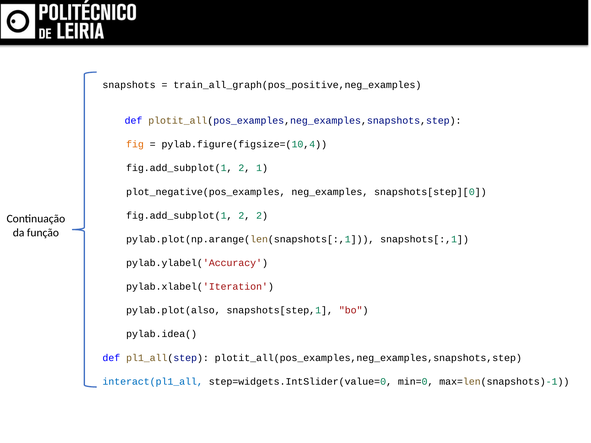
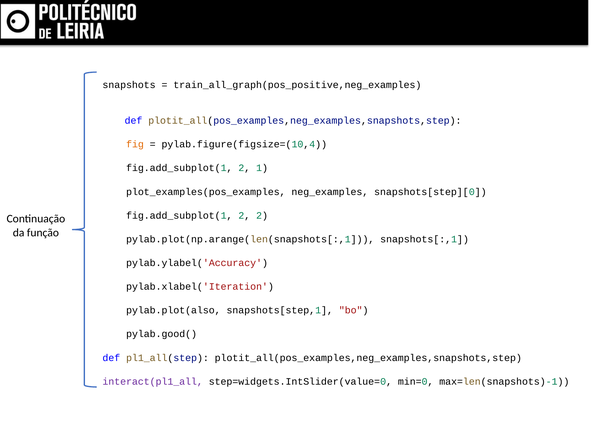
plot_negative(pos_examples: plot_negative(pos_examples -> plot_examples(pos_examples (206, 192)
pylab.idea(: pylab.idea( -> pylab.good( (162, 334)
interact(pl1_all colour: blue -> purple (153, 382)
